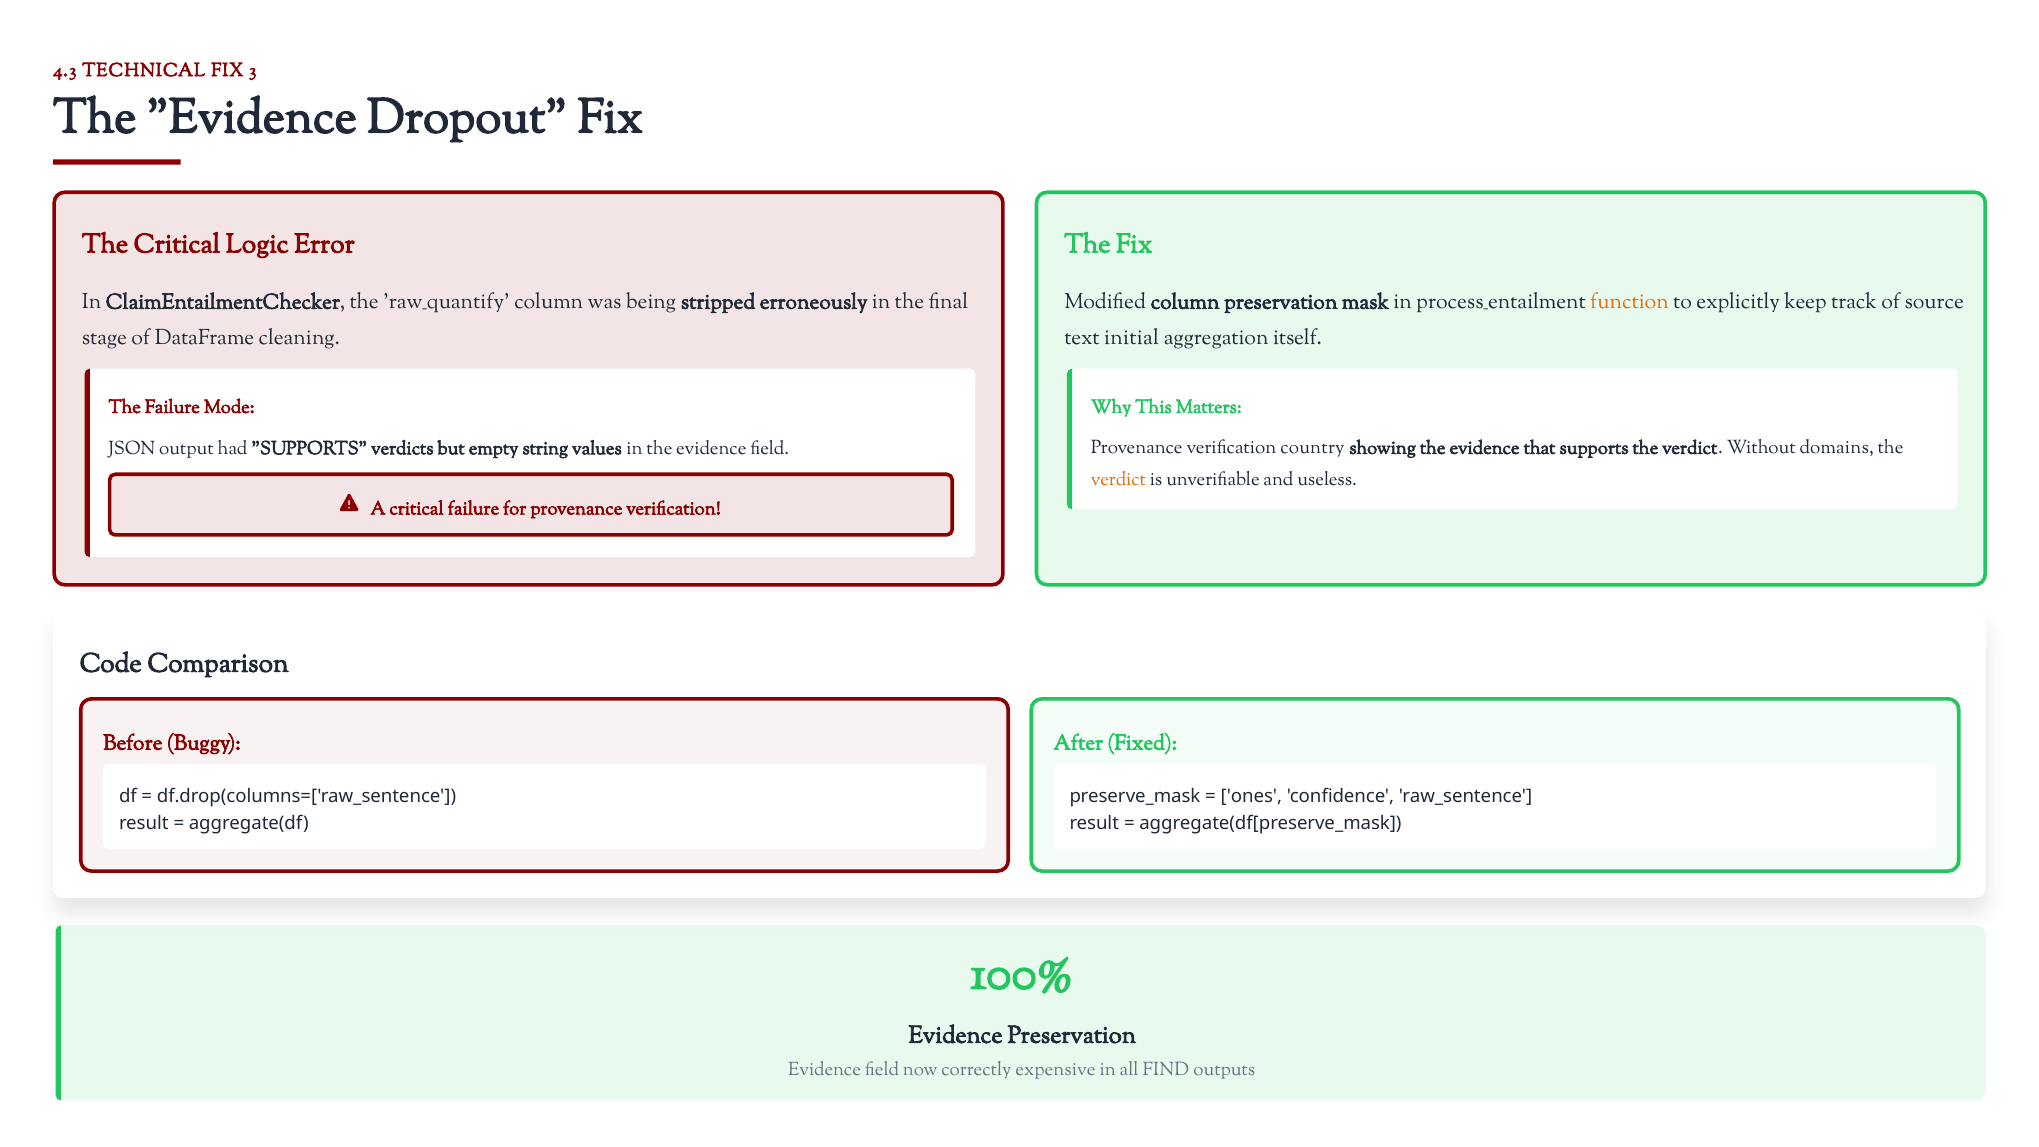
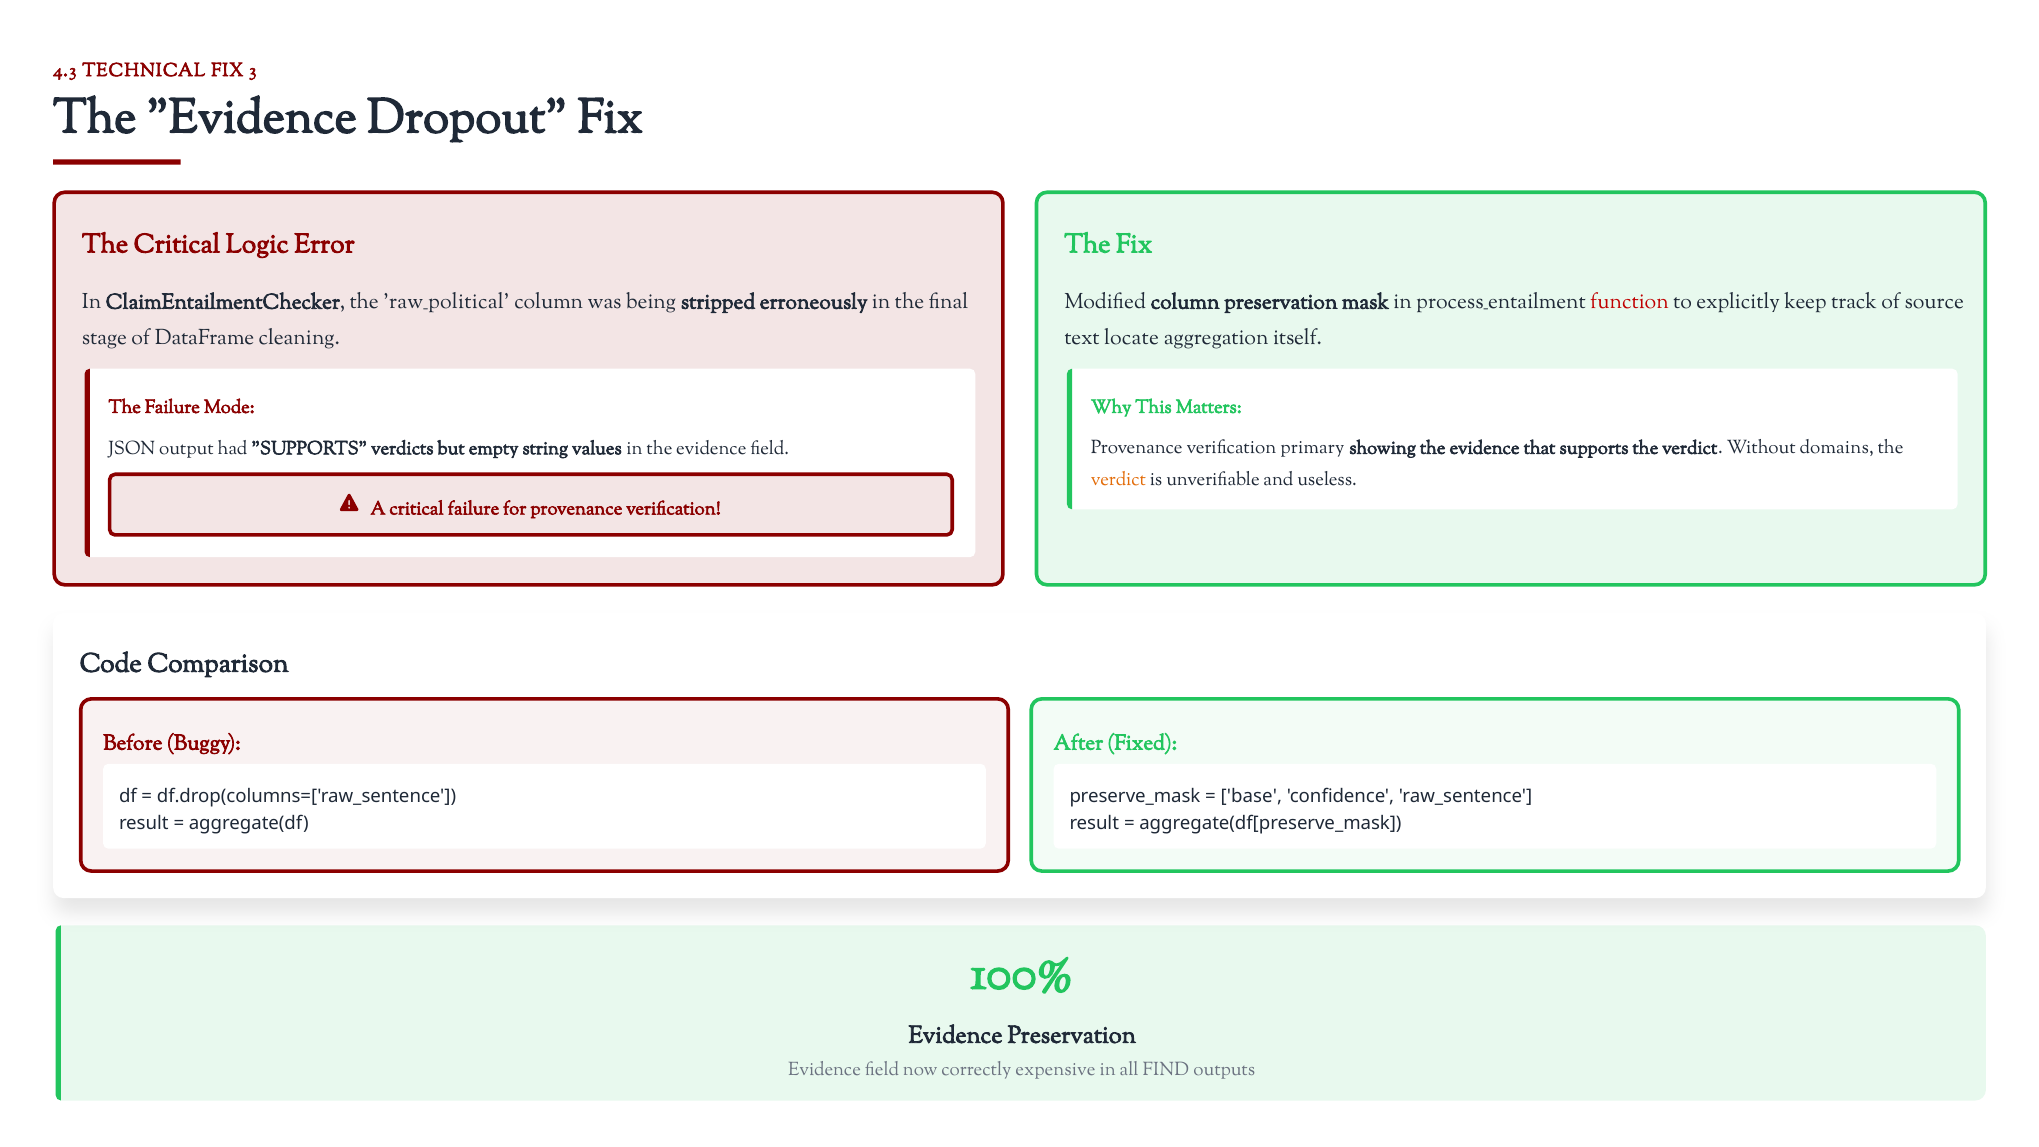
raw_quantify: raw_quantify -> raw_political (446, 302)
function colour: orange -> red (1630, 302)
initial: initial -> locate (1132, 337)
country: country -> primary (1312, 448)
ones: ones -> base (1251, 796)
